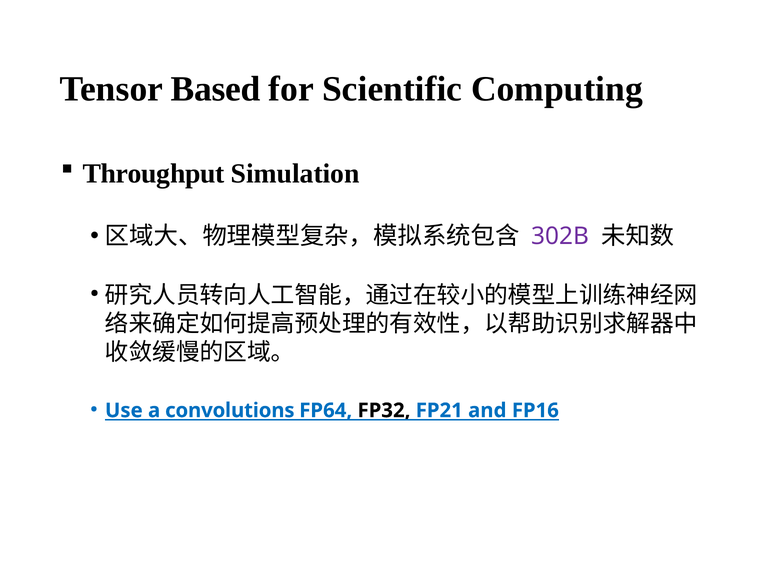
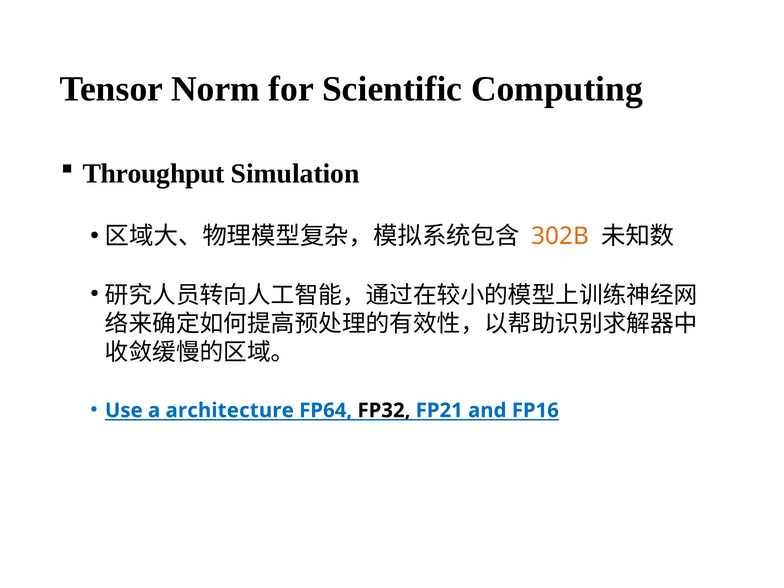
Based: Based -> Norm (216, 89)
302B colour: purple -> orange (560, 236)
convolutions: convolutions -> architecture (230, 410)
